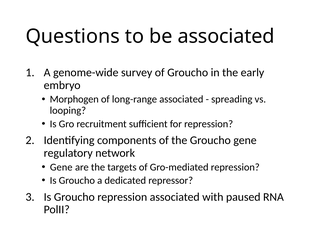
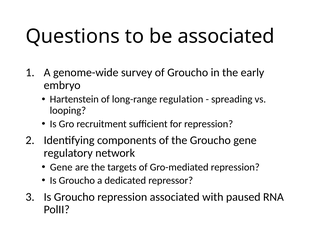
Morphogen: Morphogen -> Hartenstein (74, 99)
long-range associated: associated -> regulation (181, 99)
